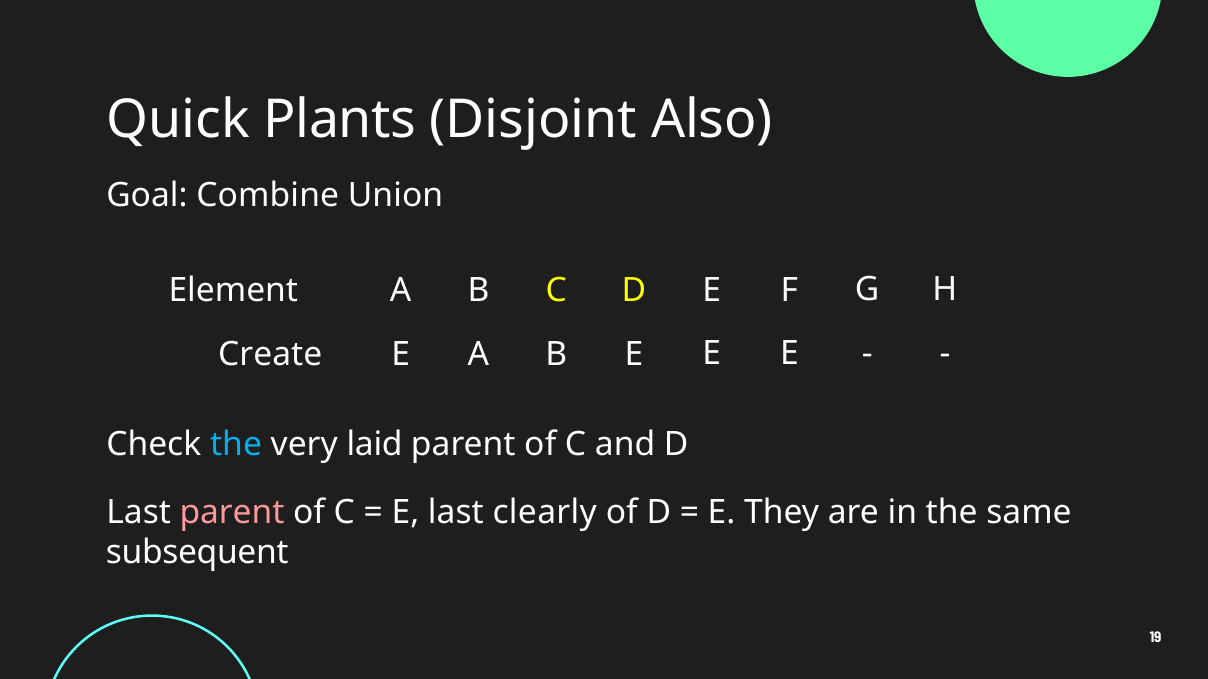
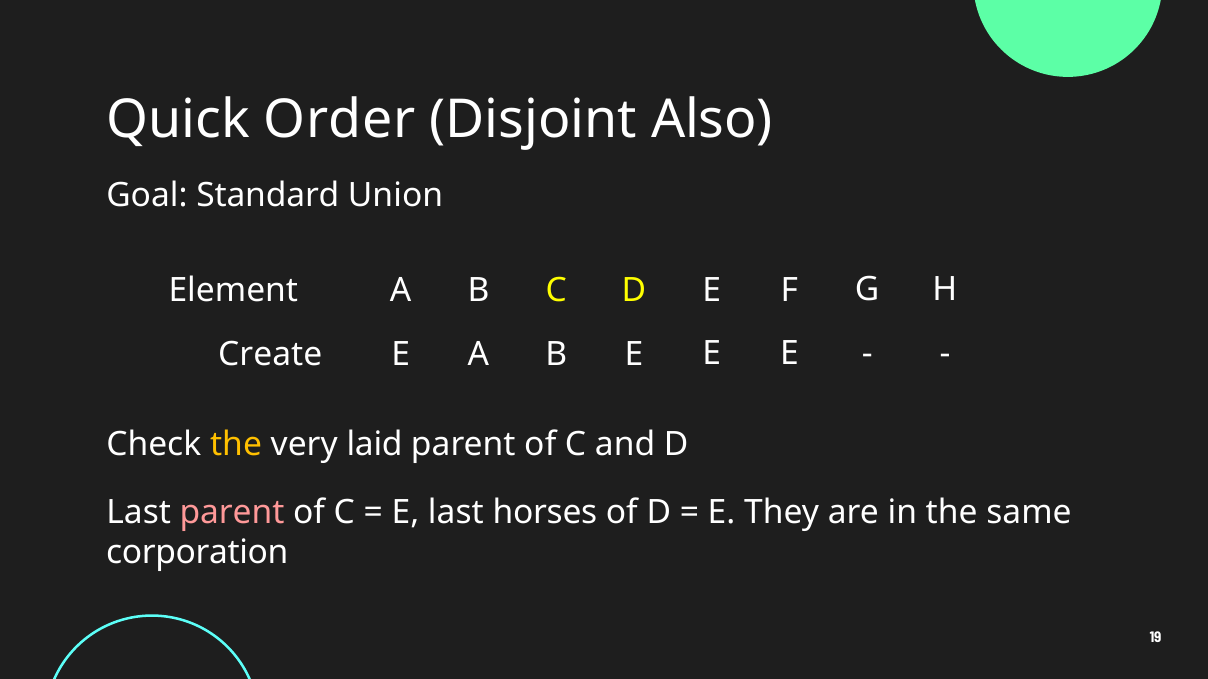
Plants: Plants -> Order (339, 120)
Combine: Combine -> Standard (268, 195)
the colour: light blue -> yellow (236, 445)
clearly: clearly -> horses (545, 513)
subsequent: subsequent -> corporation (197, 553)
